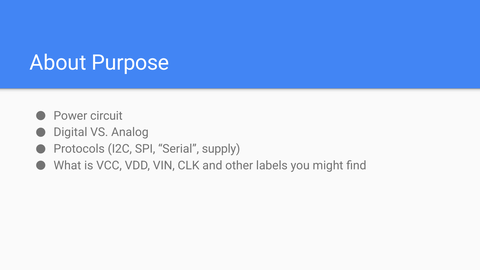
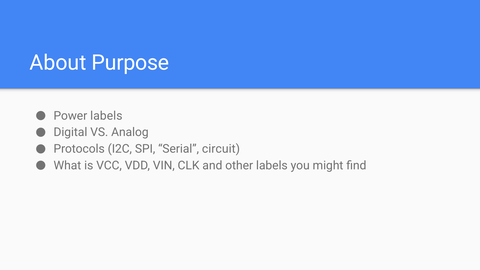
Power circuit: circuit -> labels (106, 116)
supply: supply -> circuit (221, 149)
